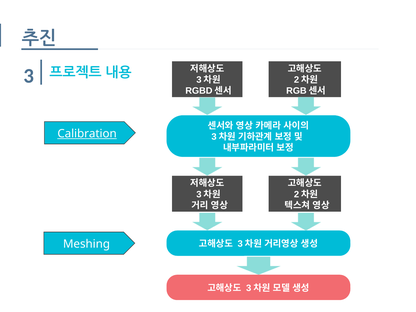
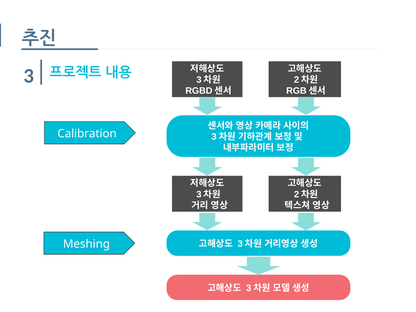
Calibration underline: present -> none (87, 134)
